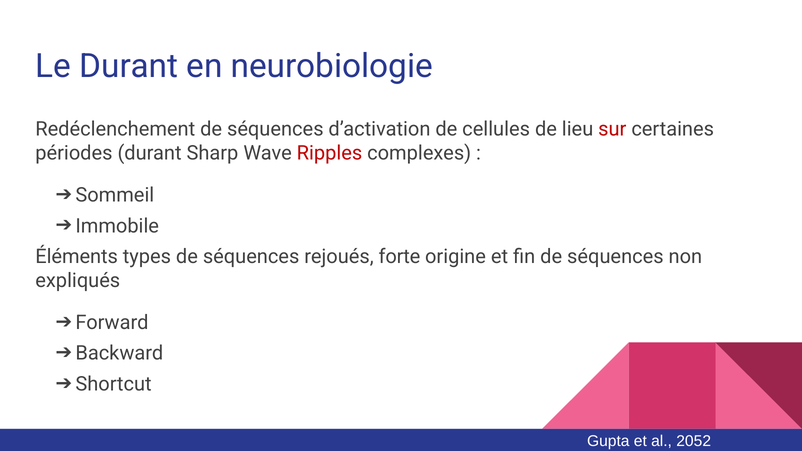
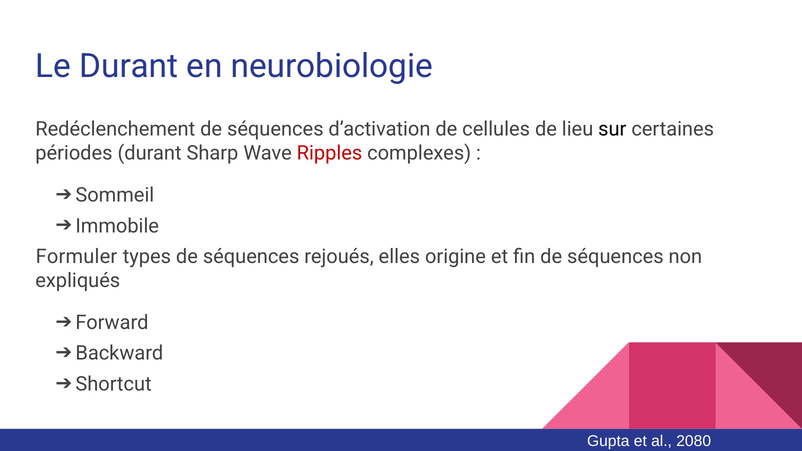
sur colour: red -> black (612, 129)
Éléments: Éléments -> Formuler (76, 257)
forte: forte -> elles (399, 257)
2052: 2052 -> 2080 (694, 441)
